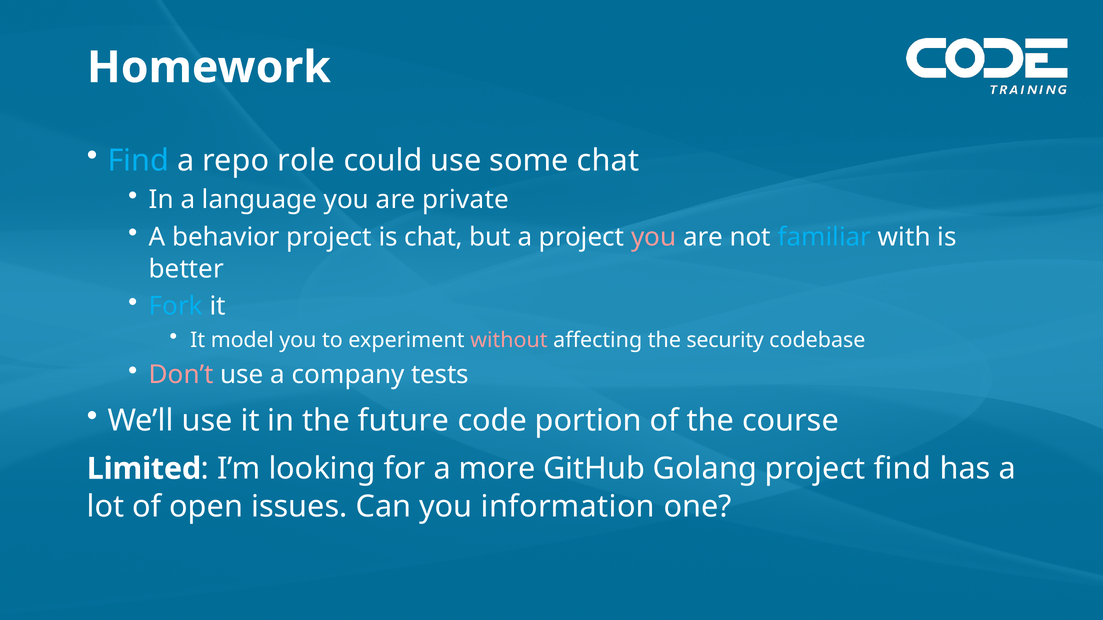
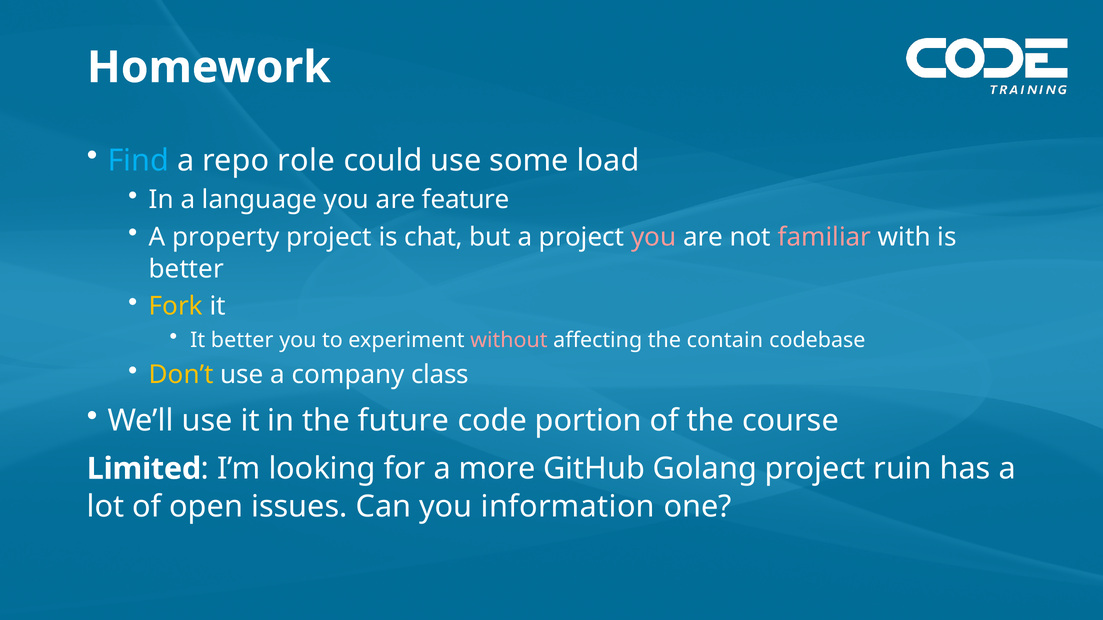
some chat: chat -> load (608, 161)
private: private -> feature (466, 200)
behavior: behavior -> property (226, 237)
familiar colour: light blue -> pink (824, 237)
Fork colour: light blue -> yellow (176, 306)
It model: model -> better (242, 340)
security: security -> contain (725, 340)
Don’t colour: pink -> yellow (181, 375)
tests: tests -> class (440, 375)
project find: find -> ruin (903, 469)
